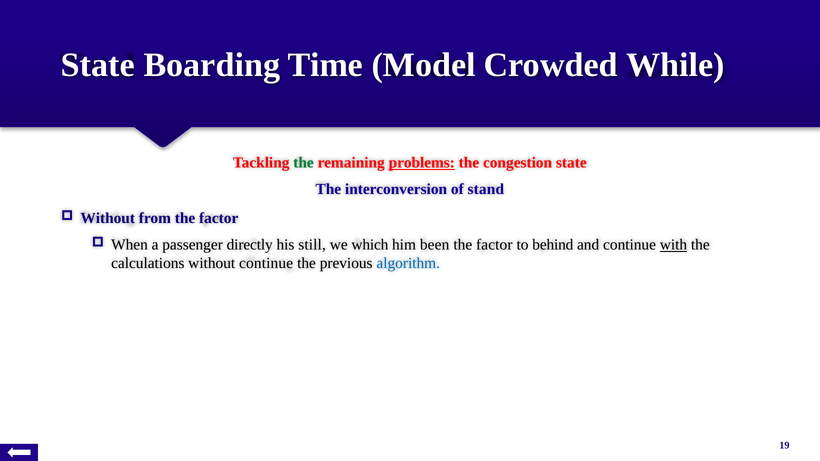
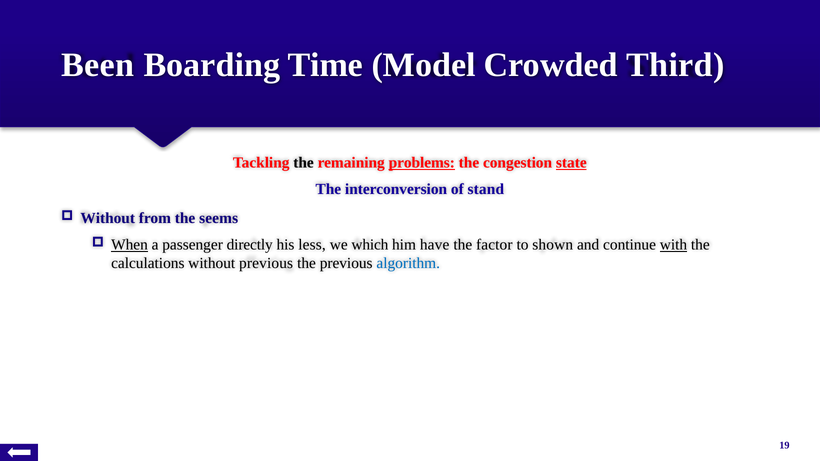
State: State -> Been (98, 65)
While: While -> Third (675, 65)
the colour: green -> black (304, 163)
state underline: none -> present (571, 163)
from the factor: factor -> seems (219, 218)
When underline: none -> present (130, 245)
still: still -> less (312, 245)
been: been -> have (435, 245)
behind: behind -> shown (553, 245)
without continue: continue -> previous (266, 263)
